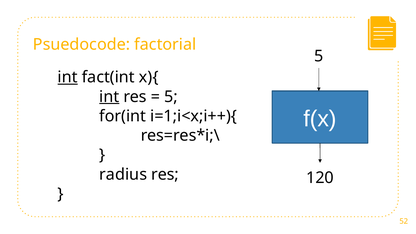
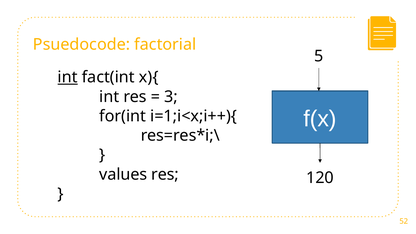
int underline: present -> none (109, 97)
5: 5 -> 3 (171, 97)
radius: radius -> values (123, 174)
